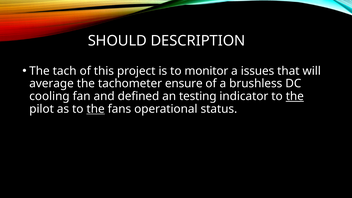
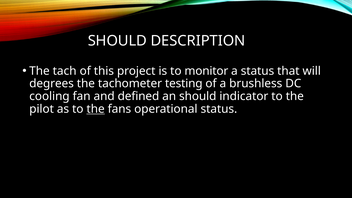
a issues: issues -> status (257, 71)
average: average -> degrees (52, 84)
ensure: ensure -> testing (184, 84)
an testing: testing -> should (198, 96)
the underline: present -> none (295, 96)
